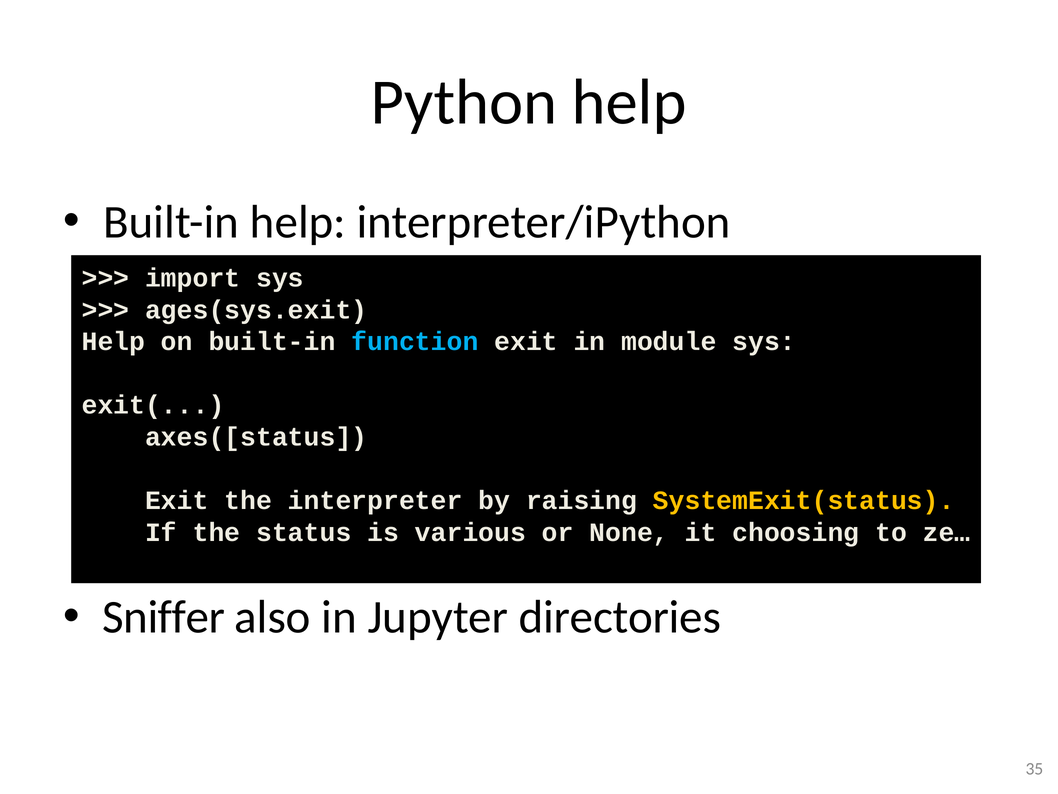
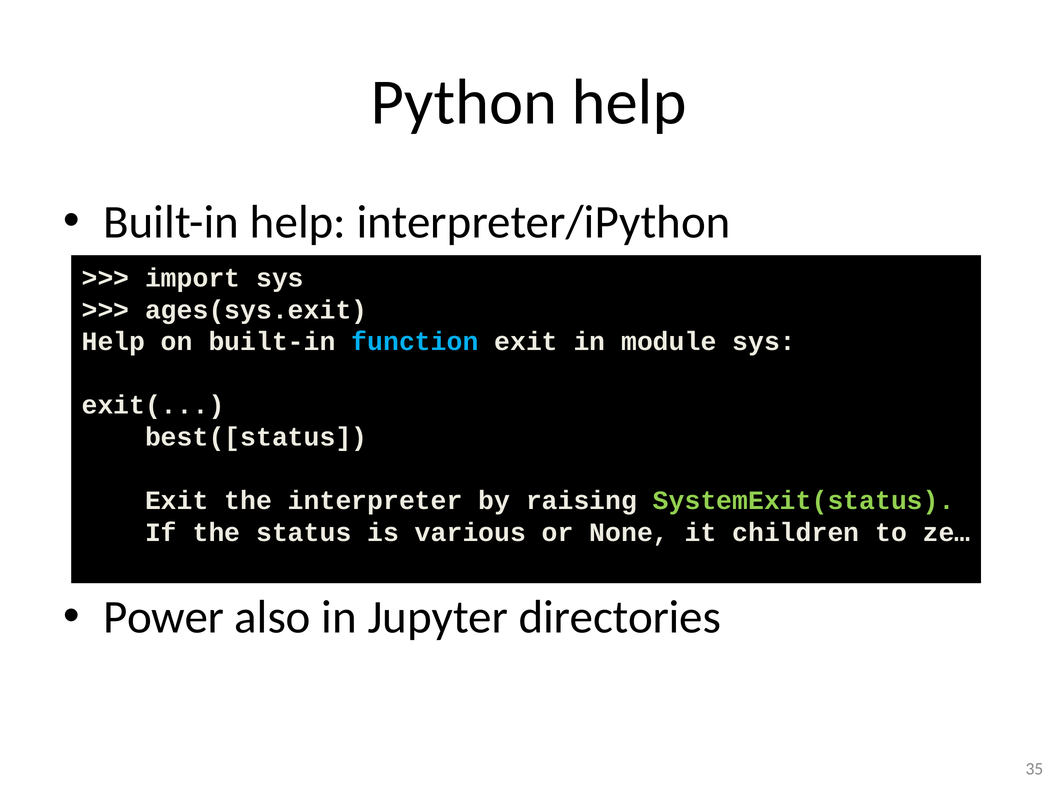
axes([status: axes([status -> best([status (256, 437)
SystemExit(status colour: yellow -> light green (804, 500)
choosing: choosing -> children (796, 532)
Sniffer: Sniffer -> Power (164, 617)
